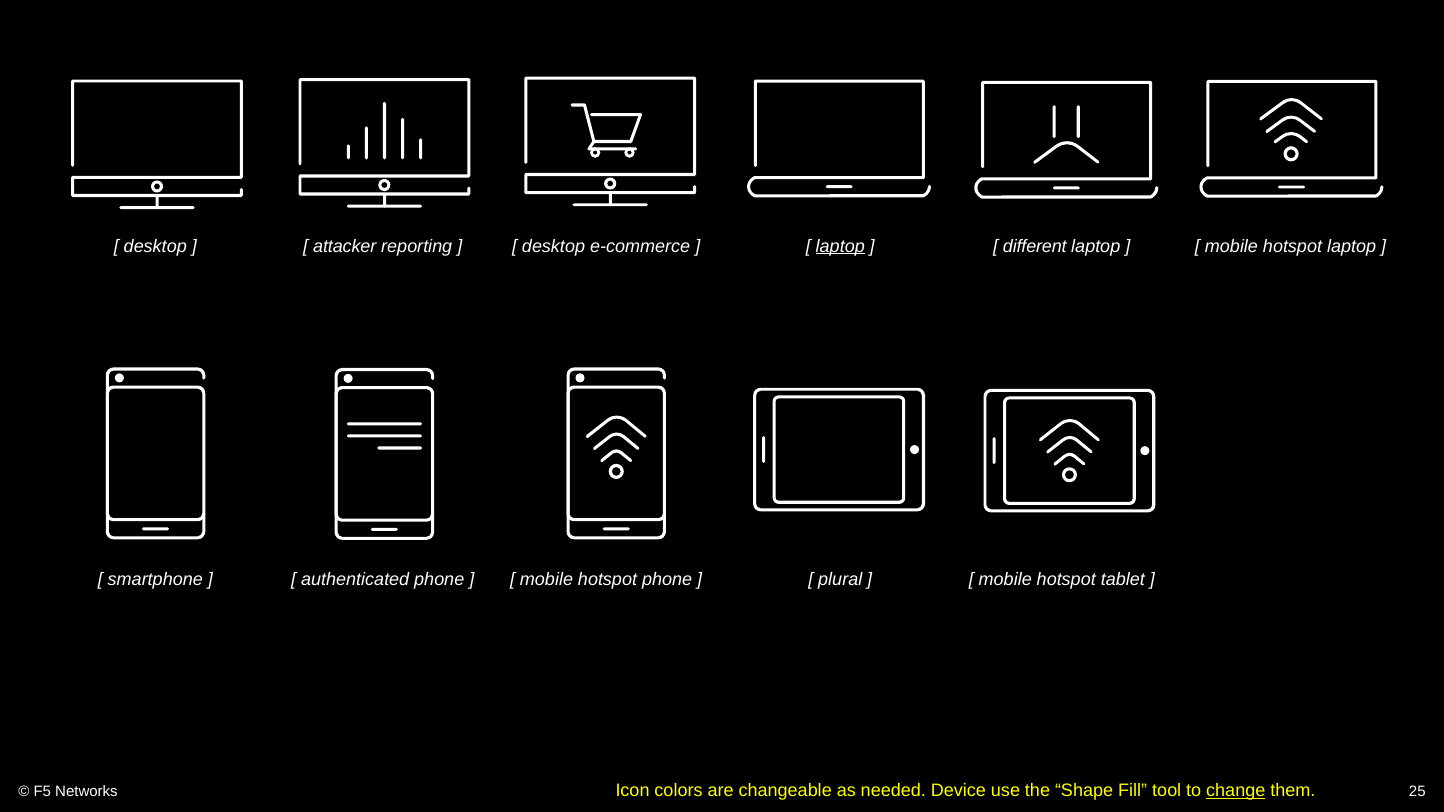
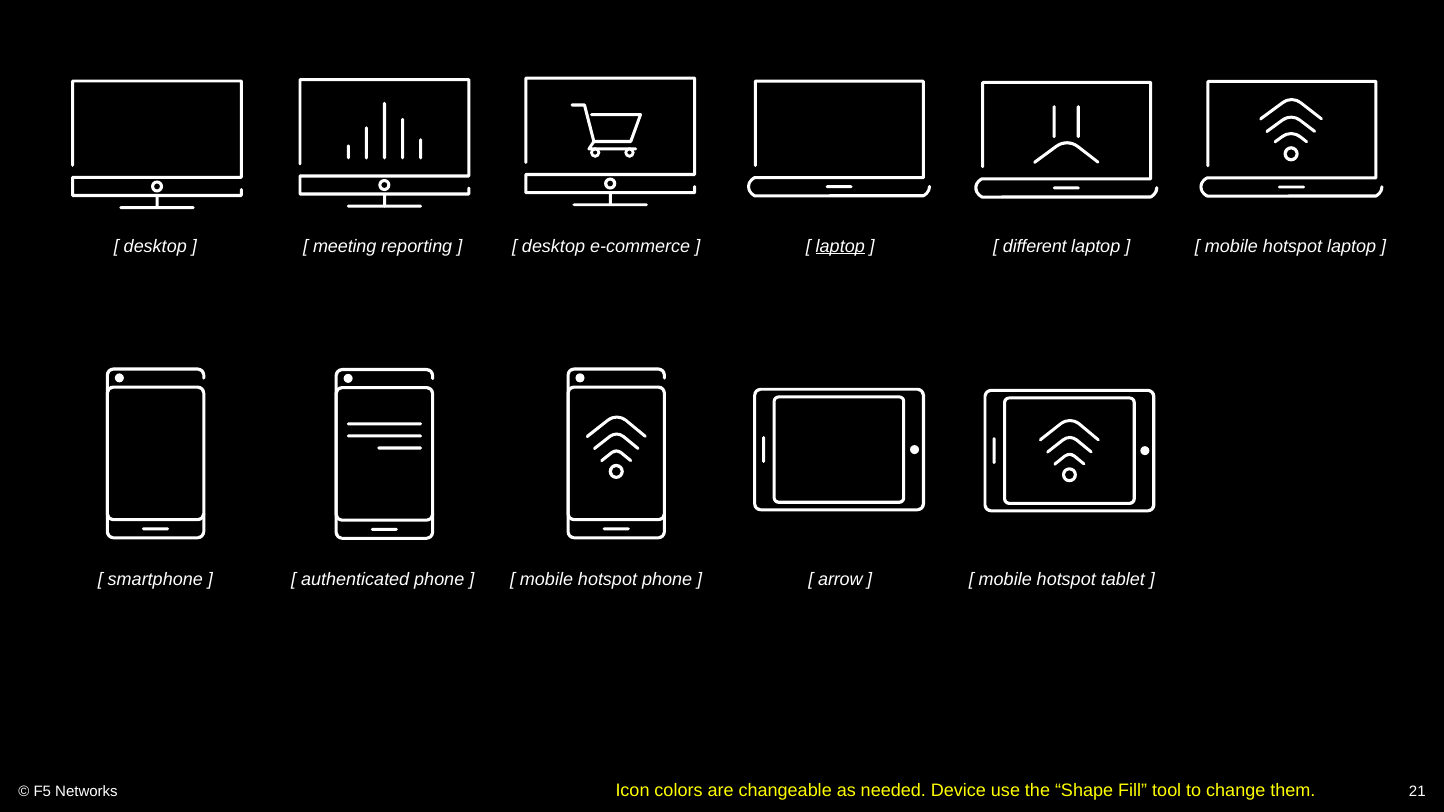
attacker: attacker -> meeting (345, 246)
plural: plural -> arrow (840, 580)
change underline: present -> none (1236, 791)
25: 25 -> 21 (1417, 792)
